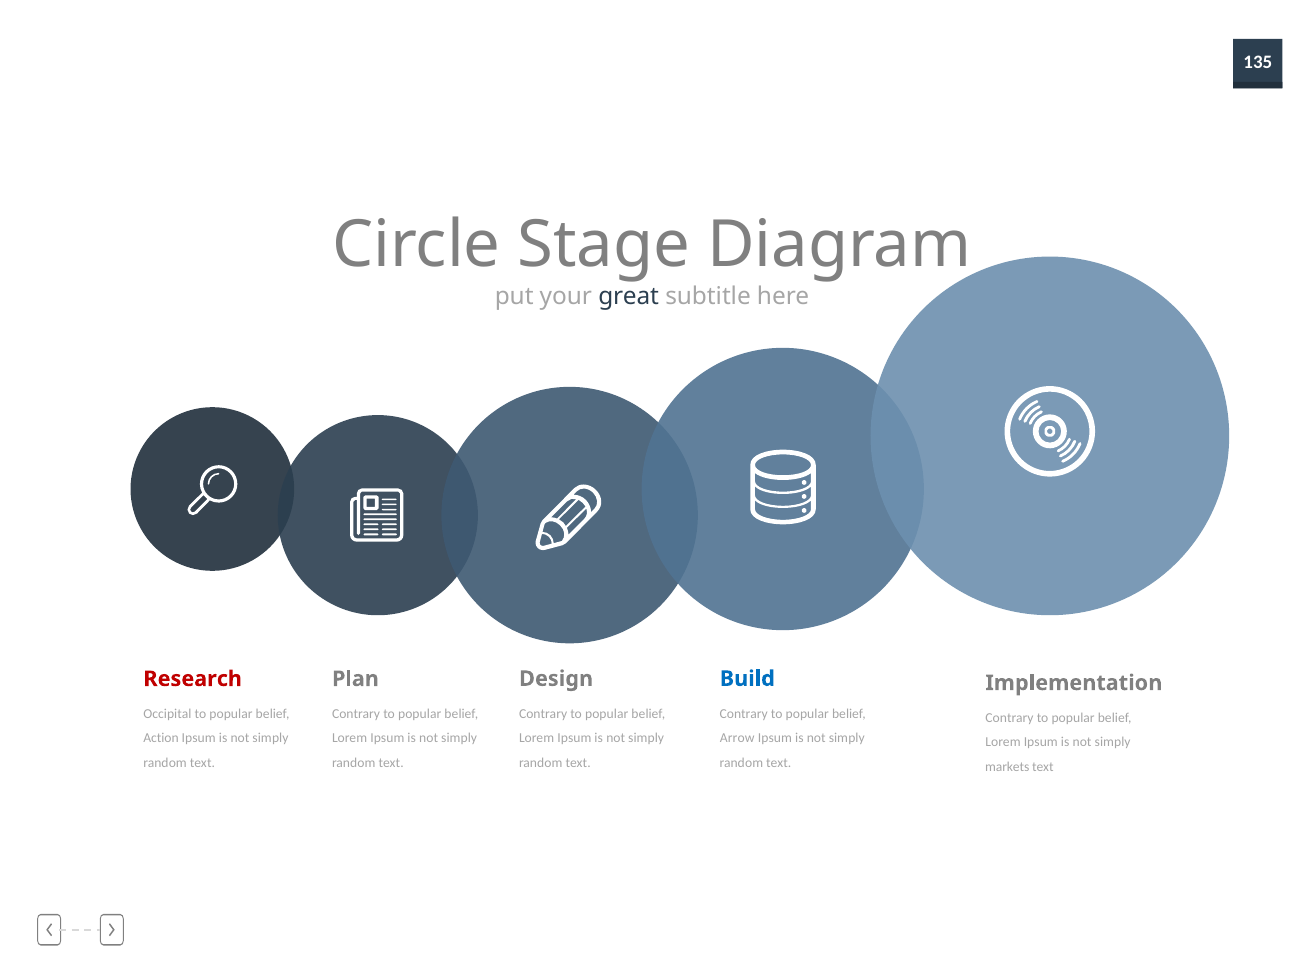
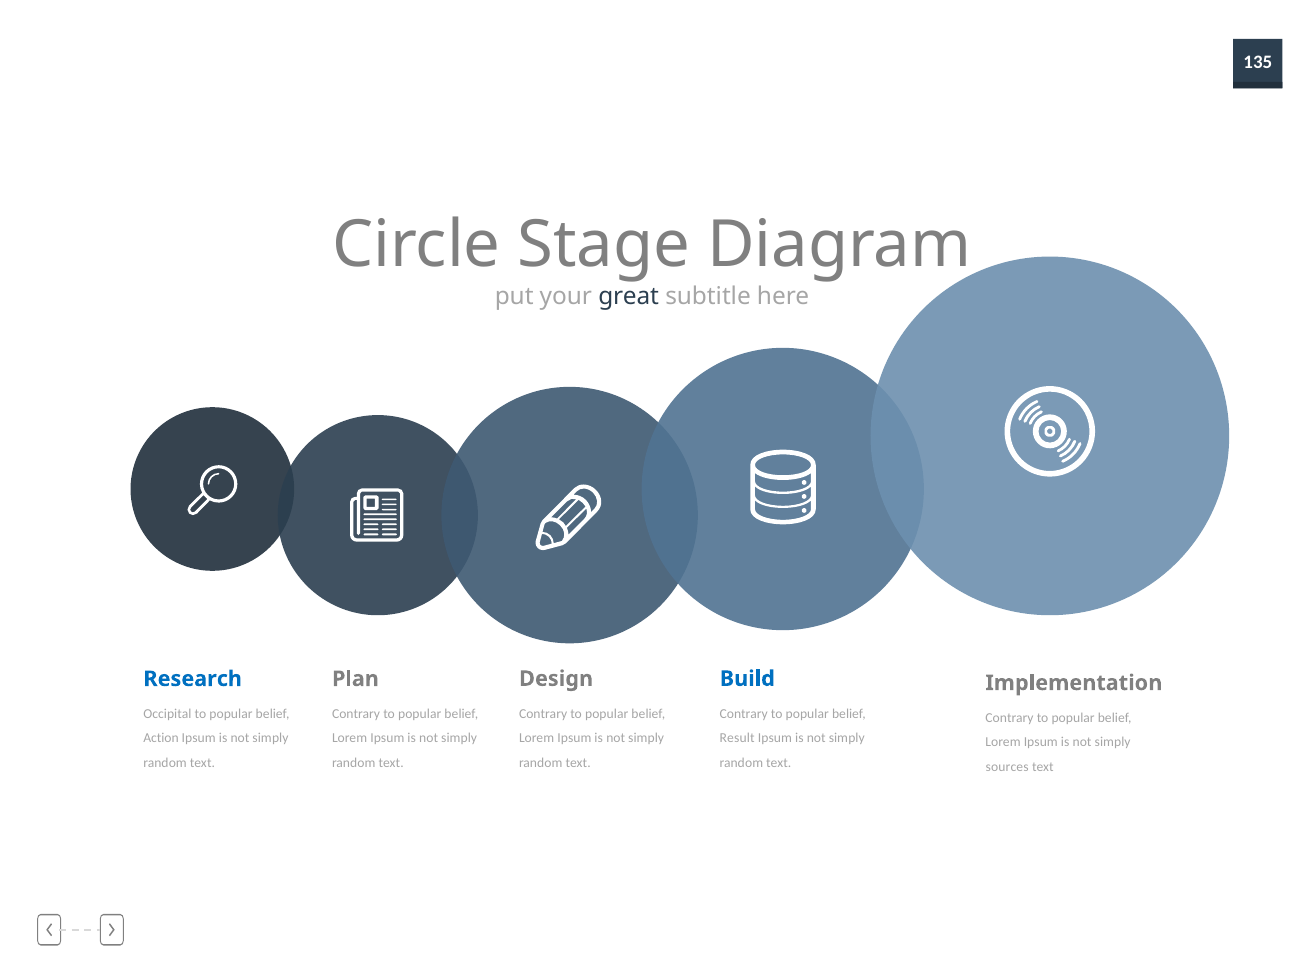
Research colour: red -> blue (193, 679)
Arrow: Arrow -> Result (737, 738)
markets: markets -> sources (1007, 767)
